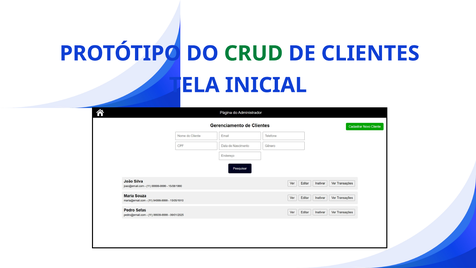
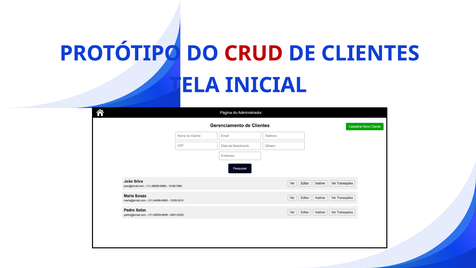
CRUD colour: green -> red (254, 53)
